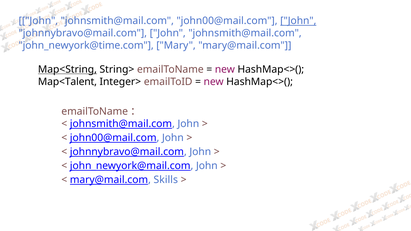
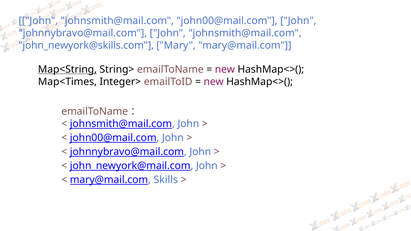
John underline: present -> none (298, 21)
john_newyork@time.com: john_newyork@time.com -> john_newyork@skills.com (86, 46)
Map<Talent: Map<Talent -> Map<Times (67, 82)
